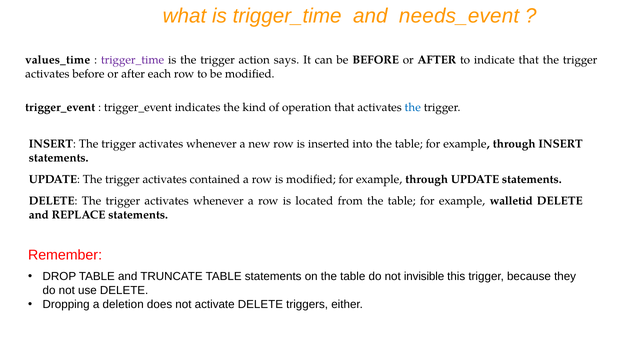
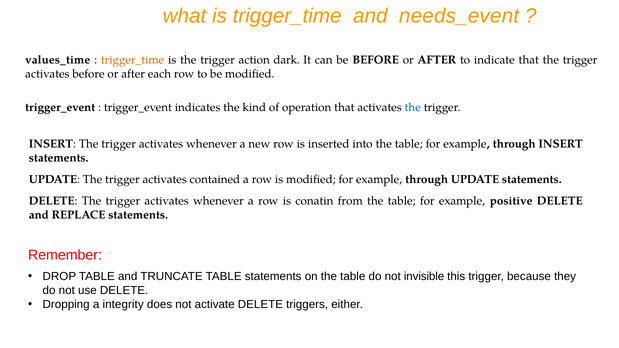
trigger_time colour: purple -> orange (133, 60)
says: says -> dark (287, 60)
located: located -> conatin (314, 201)
walletid: walletid -> positive (511, 201)
deletion: deletion -> integrity (123, 305)
